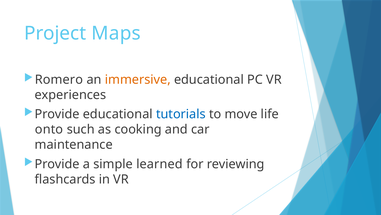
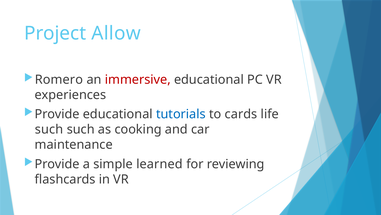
Maps: Maps -> Allow (116, 33)
immersive colour: orange -> red (138, 79)
move: move -> cards (241, 114)
onto: onto -> such (49, 129)
